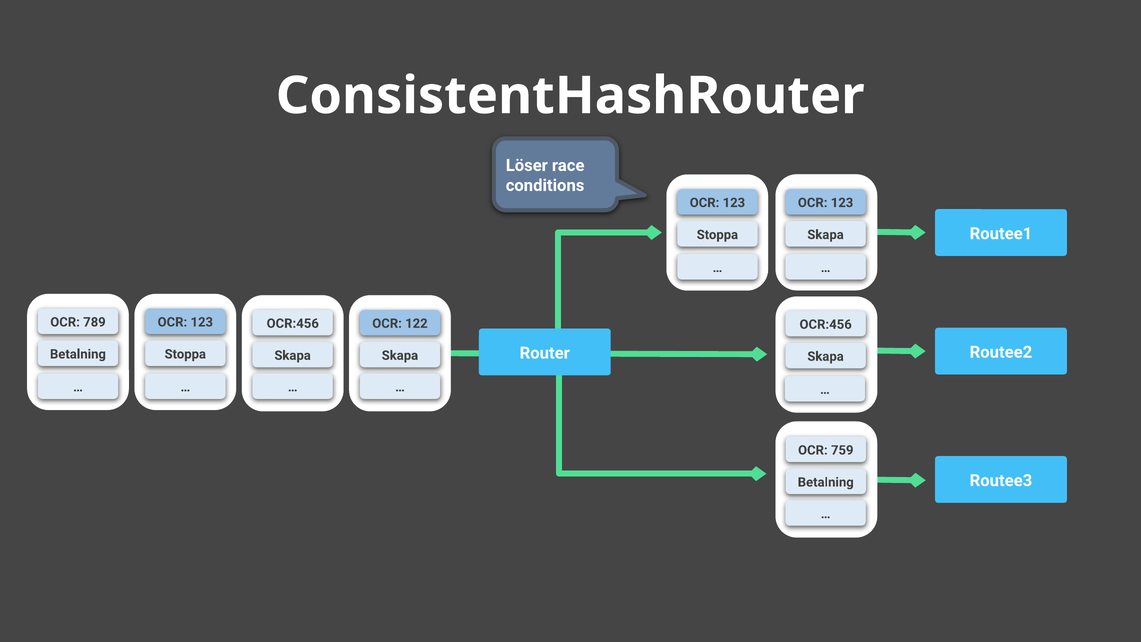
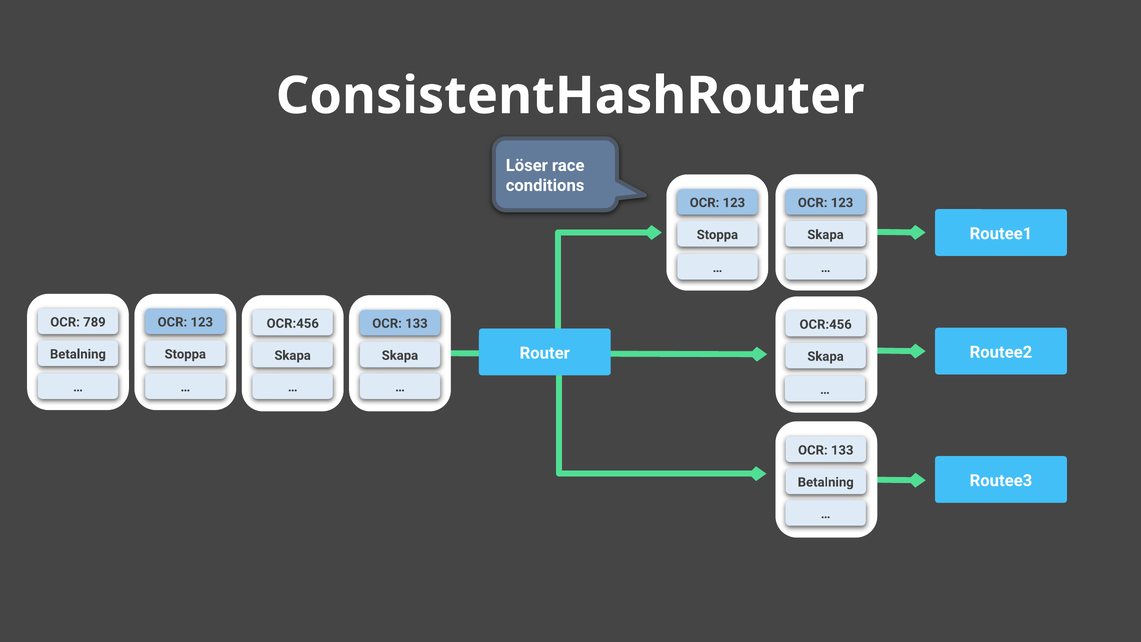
122: 122 -> 133 (416, 323)
759: 759 -> 133 (842, 450)
